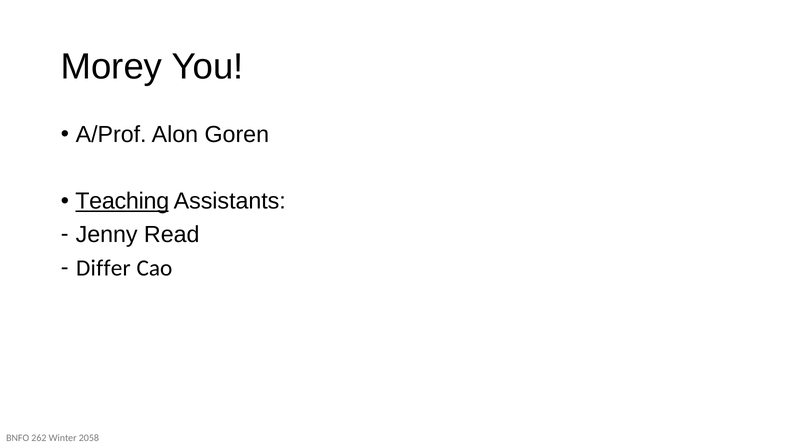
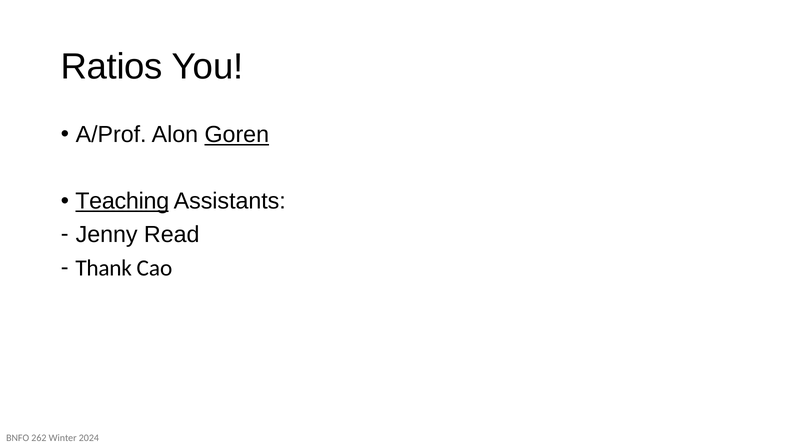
Morey: Morey -> Ratios (112, 67)
Goren underline: none -> present (237, 135)
Differ: Differ -> Thank (104, 268)
2058: 2058 -> 2024 (89, 438)
